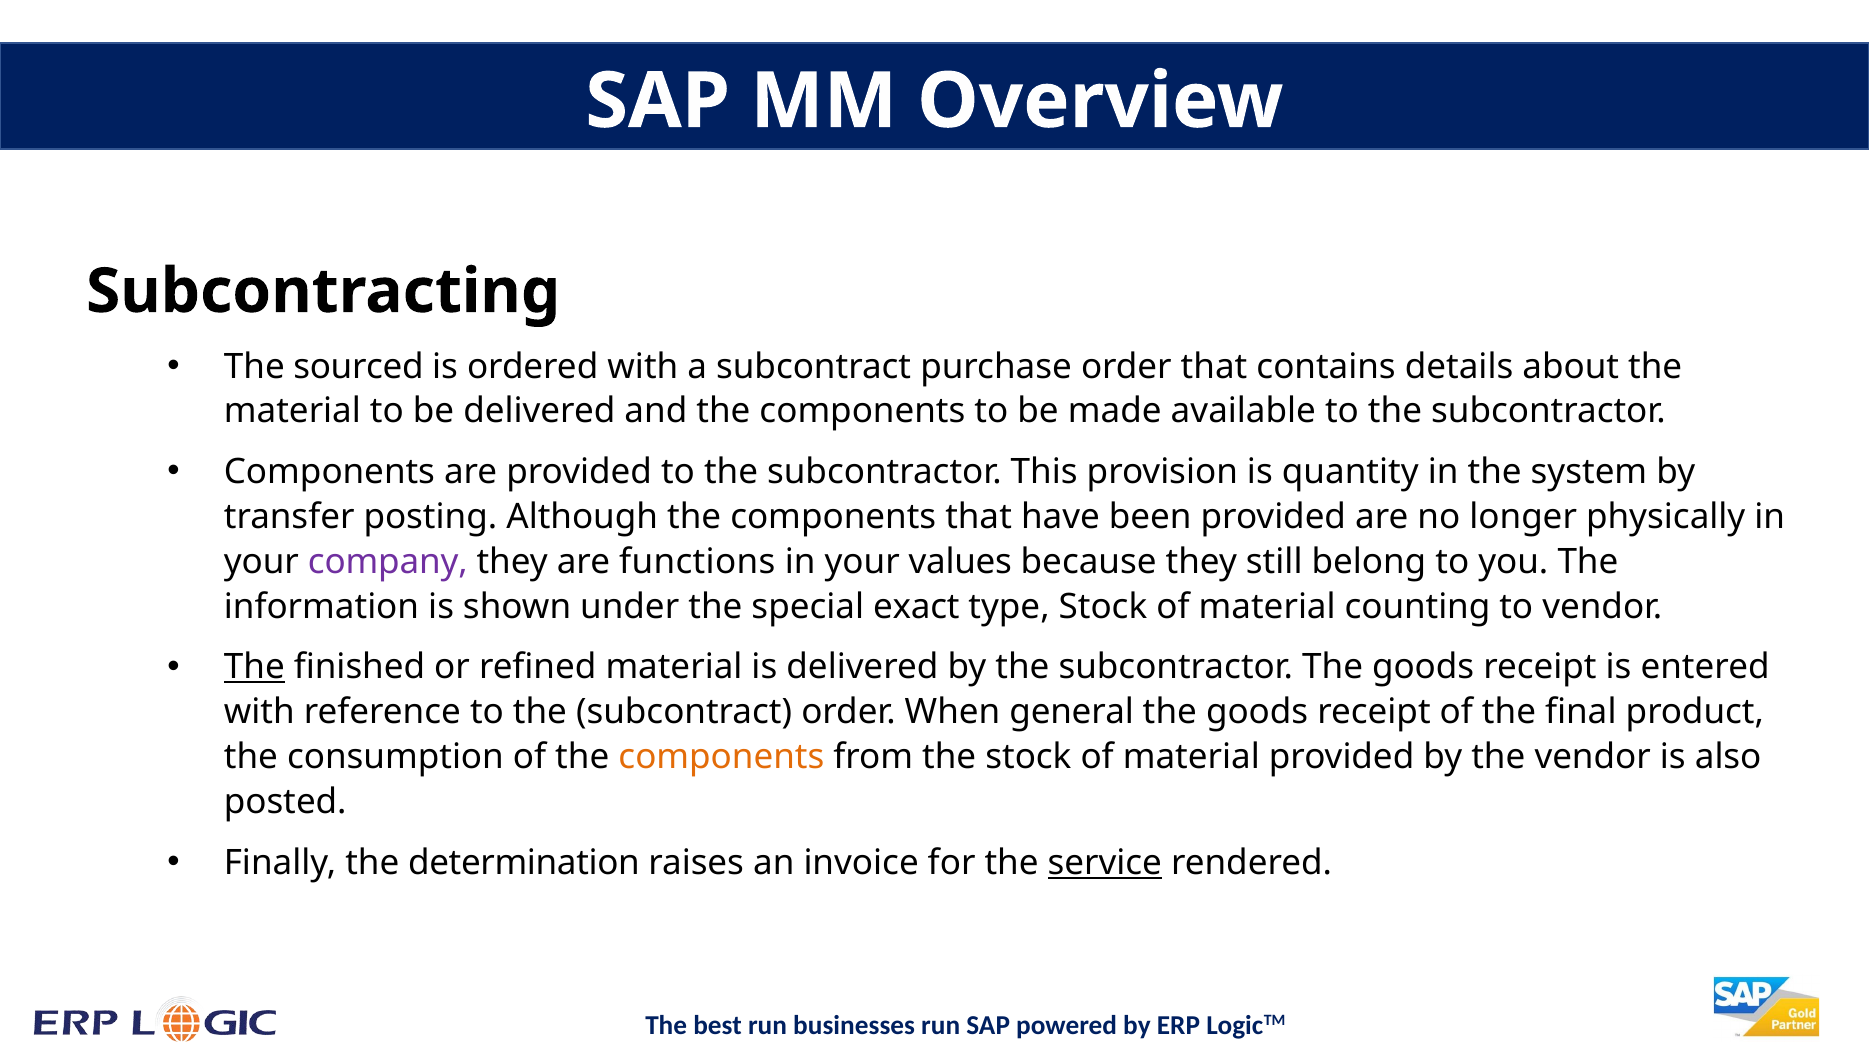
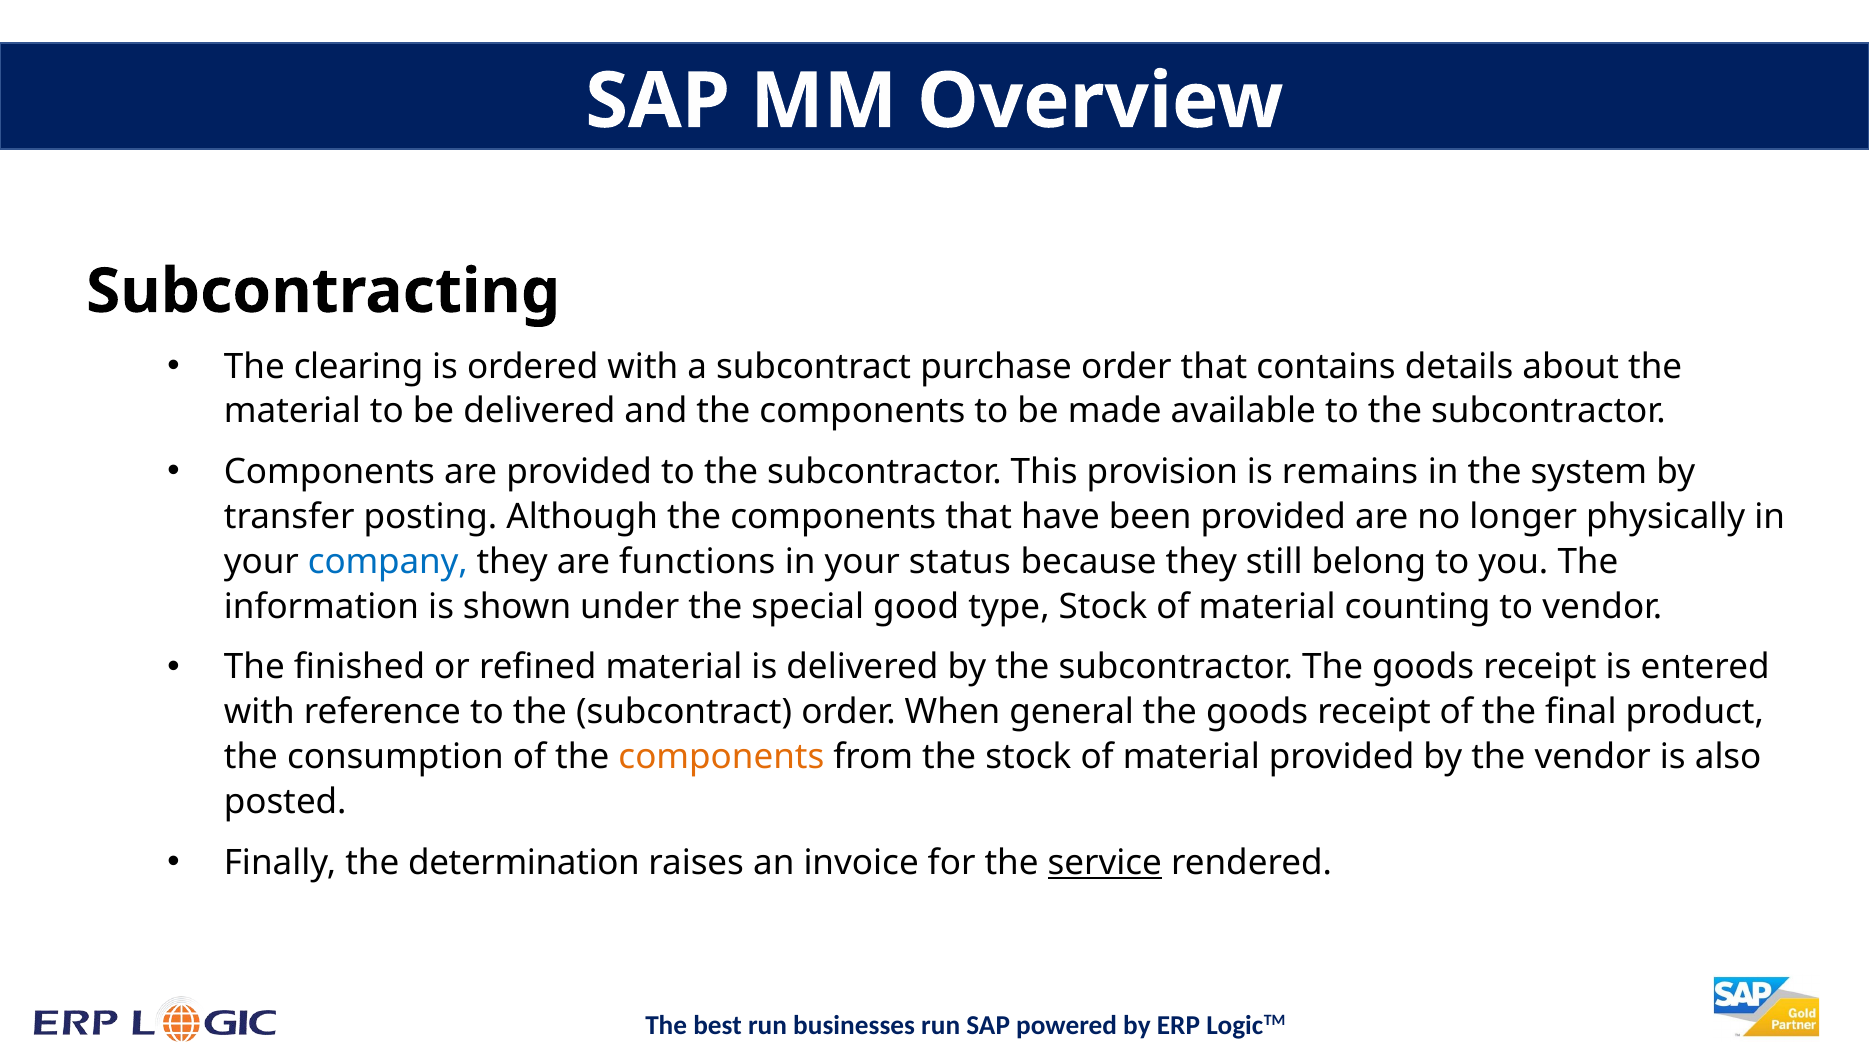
sourced: sourced -> clearing (359, 367)
quantity: quantity -> remains (1350, 472)
company colour: purple -> blue (388, 562)
values: values -> status (960, 562)
exact: exact -> good (916, 607)
The underline: present -> none (254, 668)
